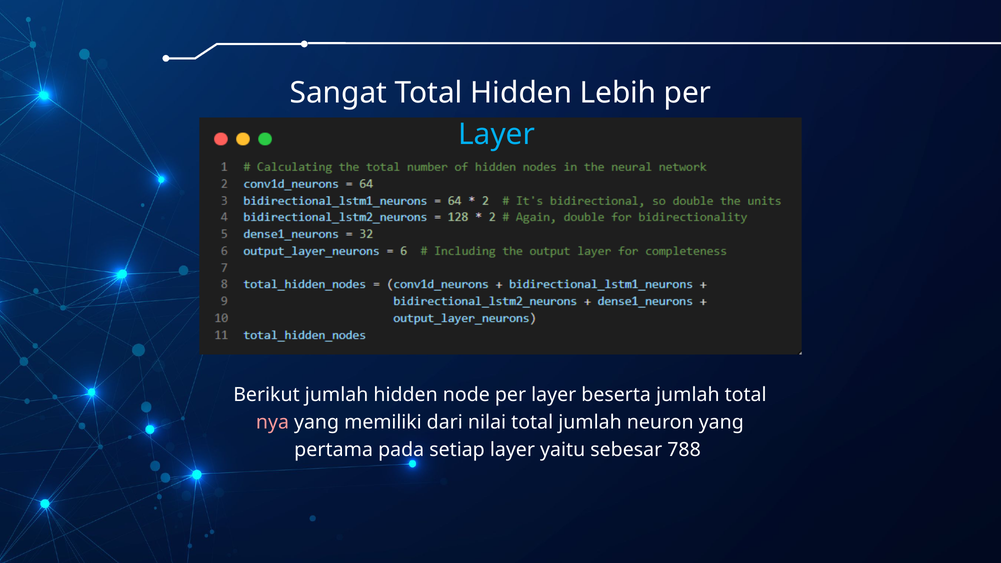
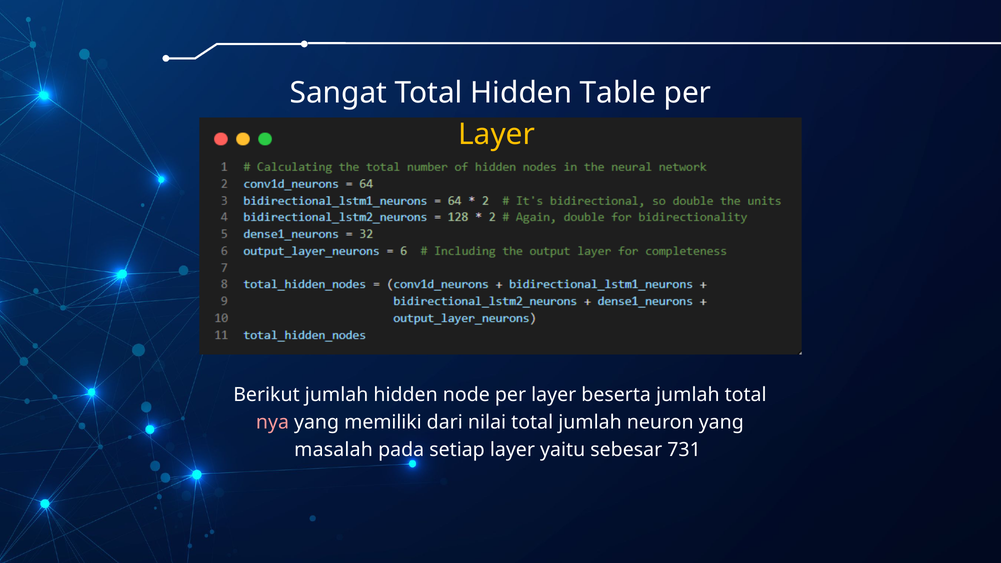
Lebih: Lebih -> Table (618, 93)
Layer colour: light blue -> yellow (497, 135)
pertama: pertama -> masalah (334, 450)
788: 788 -> 731 (684, 450)
